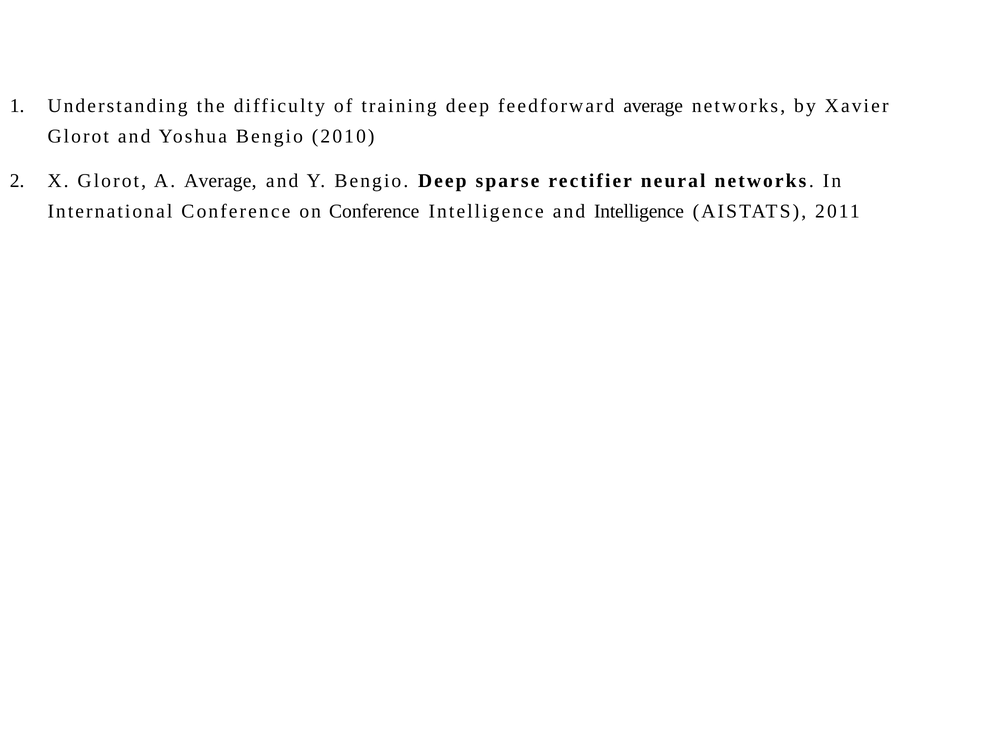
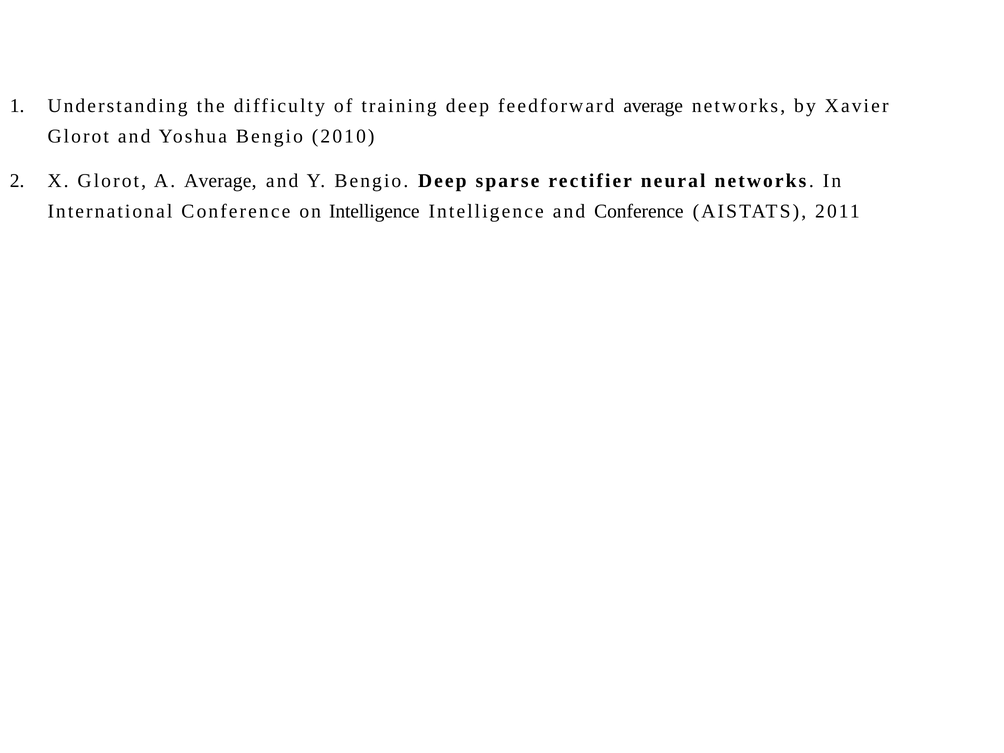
on Conference: Conference -> Intelligence (374, 211)
and Intelligence: Intelligence -> Conference (639, 211)
